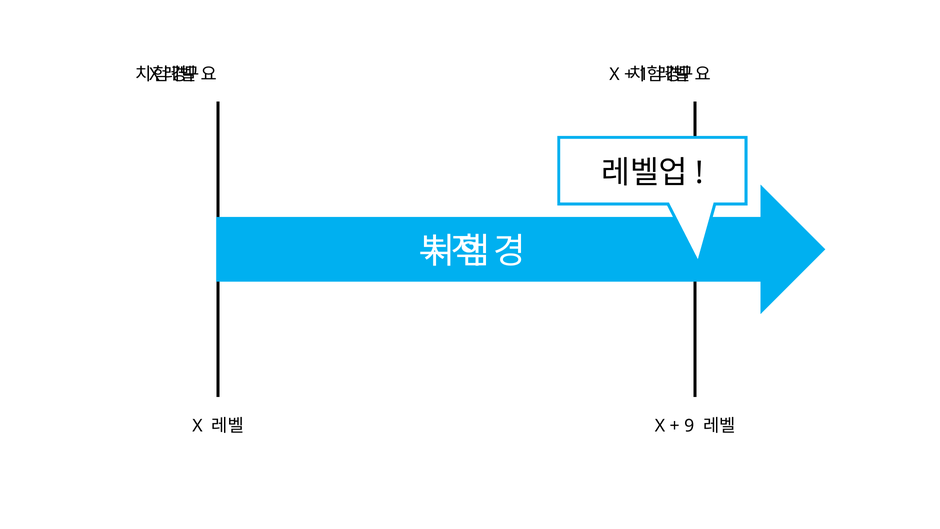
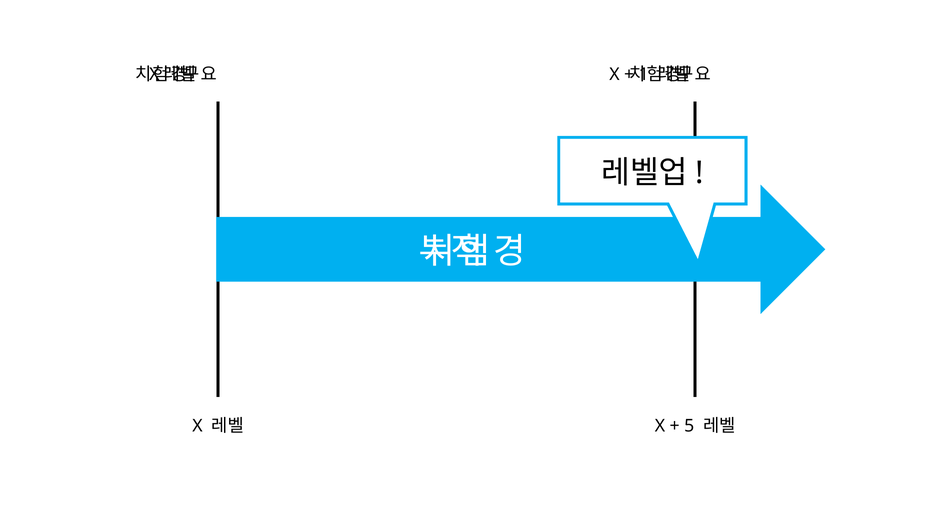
9: 9 -> 5 (689, 426)
